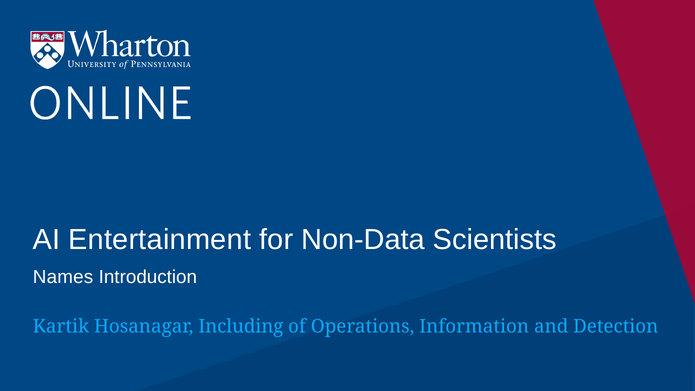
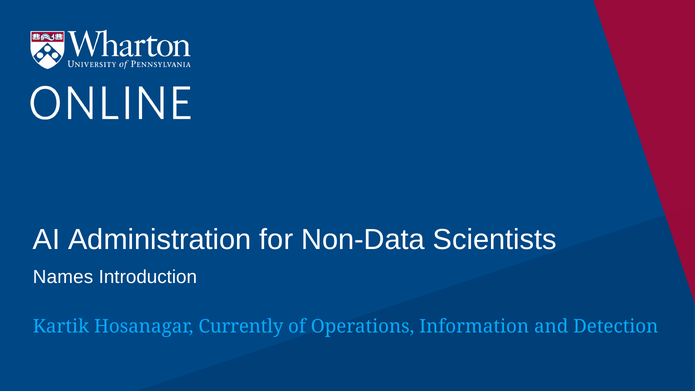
Entertainment: Entertainment -> Administration (160, 240)
Including: Including -> Currently (241, 327)
